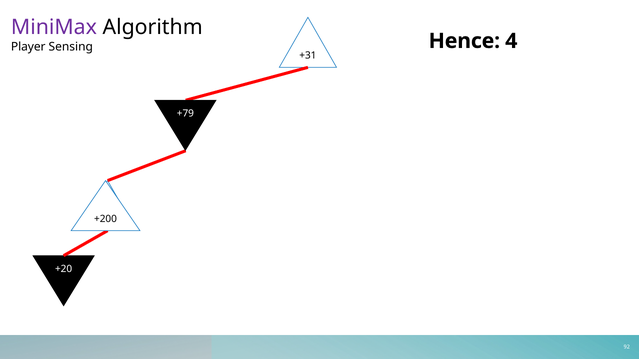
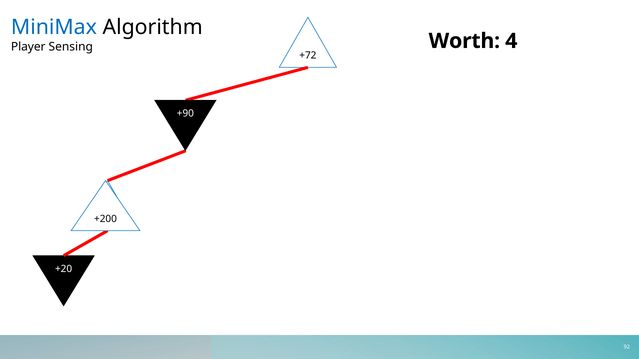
MiniMax colour: purple -> blue (54, 27)
Hence: Hence -> Worth (464, 41)
+31: +31 -> +72 (308, 56)
+79: +79 -> +90 (185, 114)
